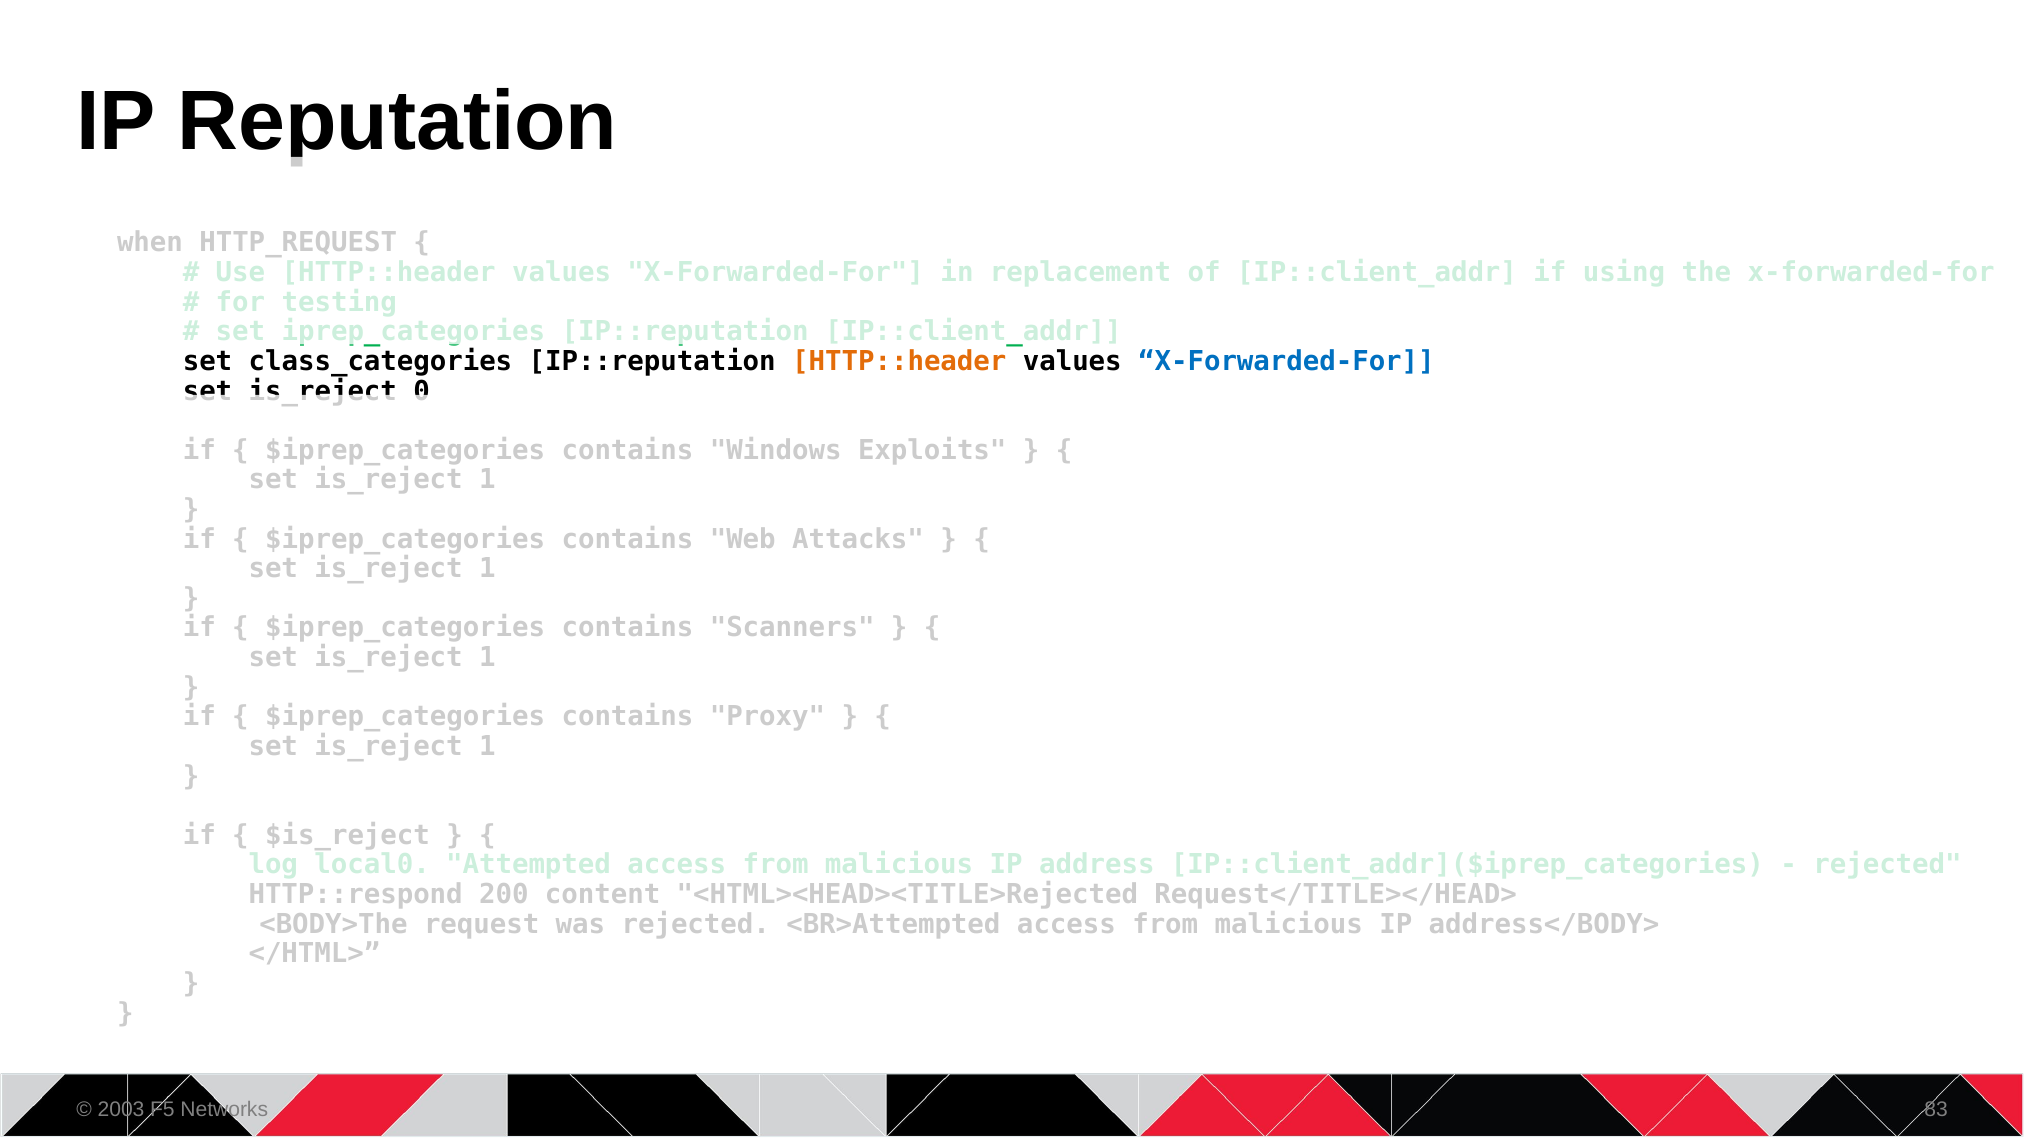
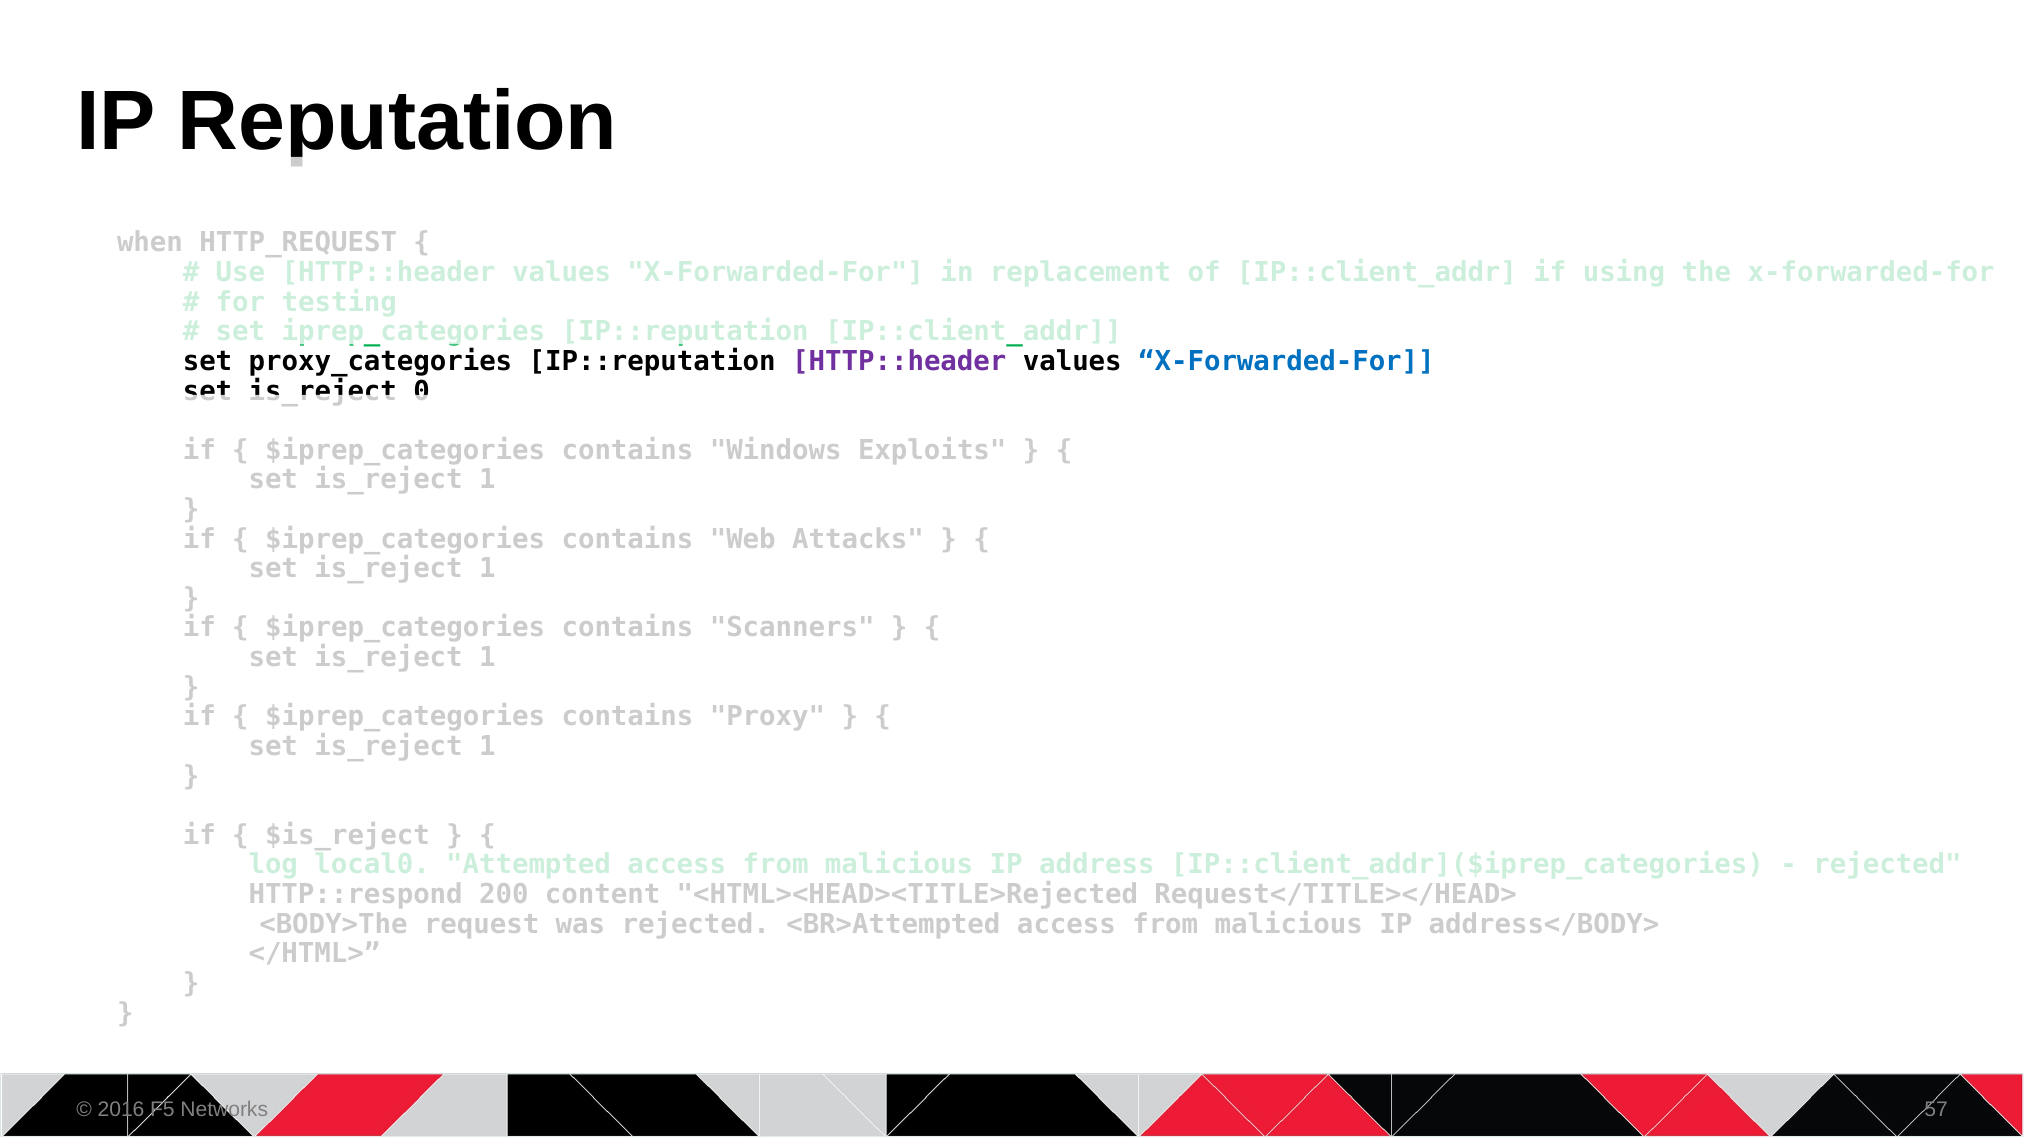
class_categories: class_categories -> proxy_categories (380, 361)
HTTP::header colour: orange -> purple (899, 361)
2003: 2003 -> 2016 (121, 1110)
83: 83 -> 57 (1936, 1110)
